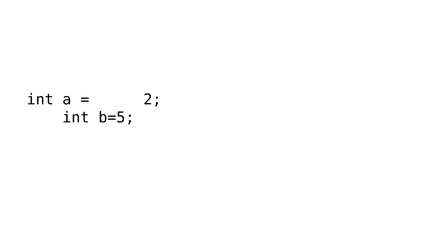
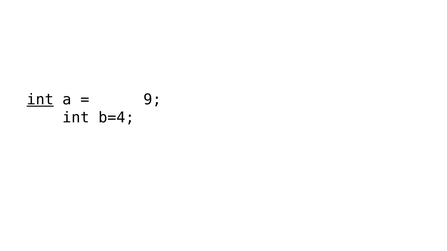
int underline: none -> present (40, 100)
2: 2 -> 9 (152, 100)
b=5: b=5 -> b=4 (116, 118)
